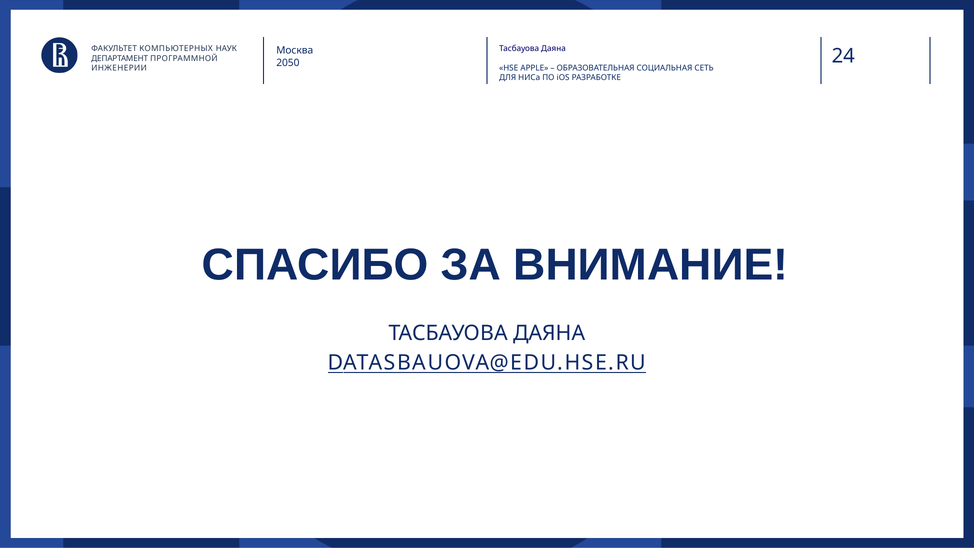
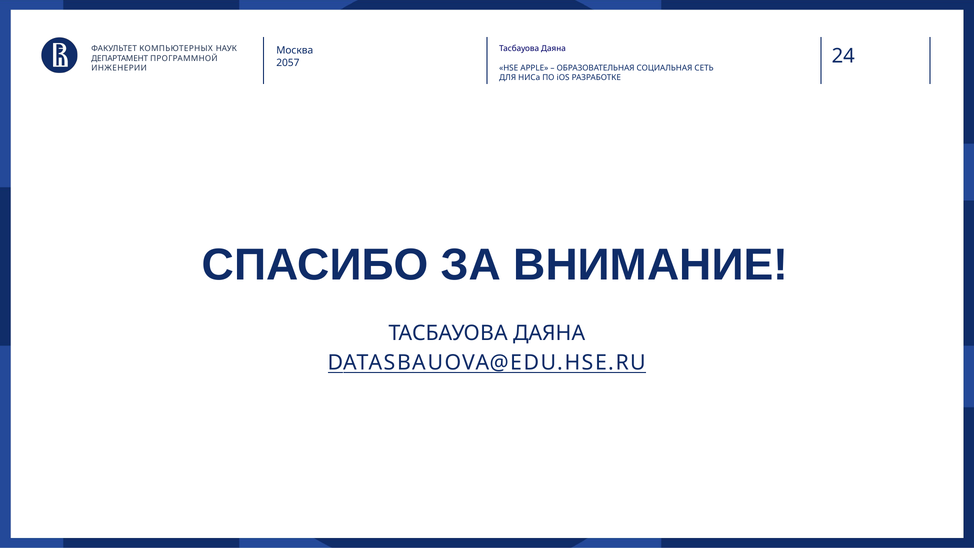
2050: 2050 -> 2057 (288, 63)
